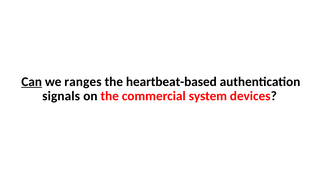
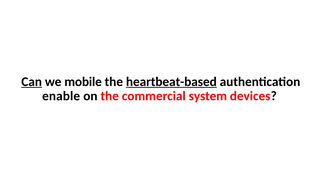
ranges: ranges -> mobile (83, 82)
heartbeat-based underline: none -> present (171, 82)
signals: signals -> enable (61, 96)
